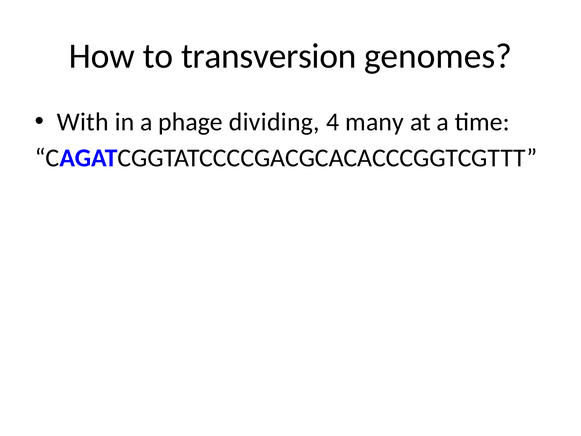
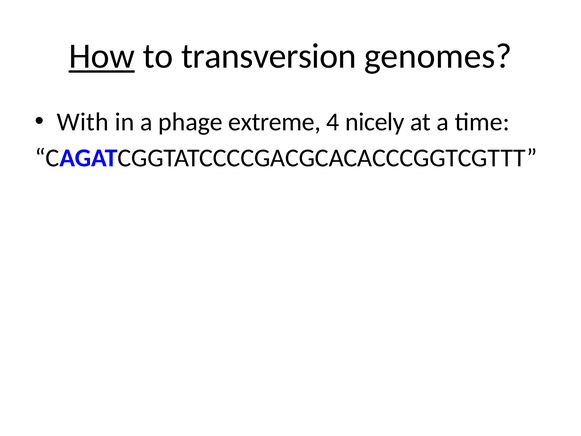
How underline: none -> present (102, 56)
dividing: dividing -> extreme (275, 122)
many: many -> nicely (375, 122)
